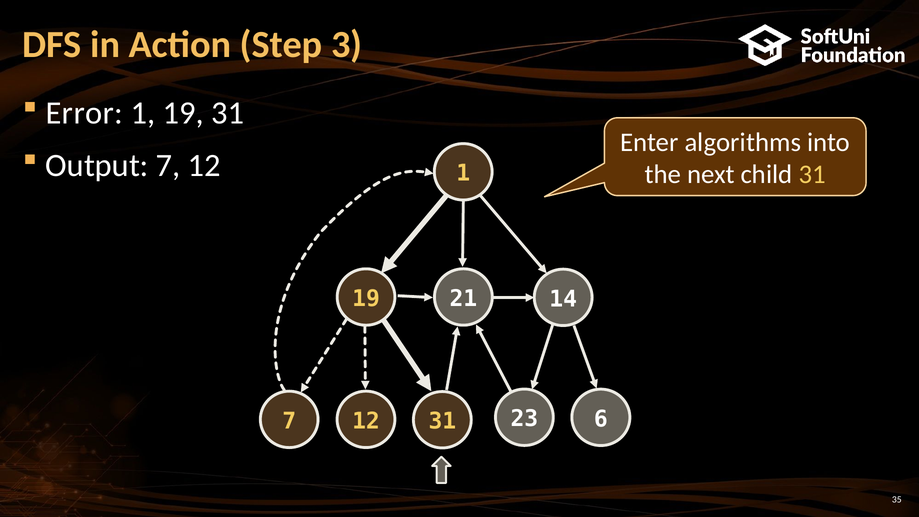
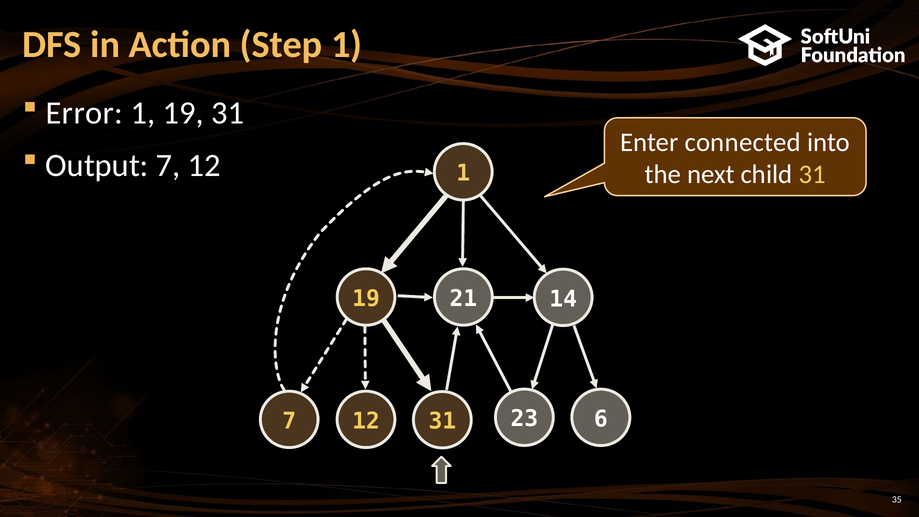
Step 3: 3 -> 1 (347, 45)
algorithms: algorithms -> connected (743, 142)
